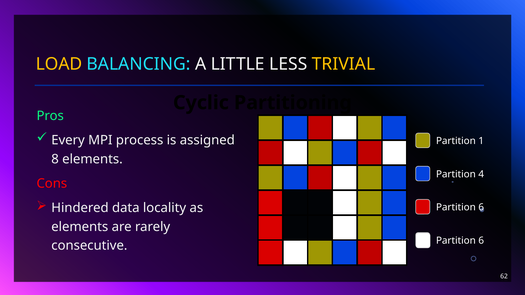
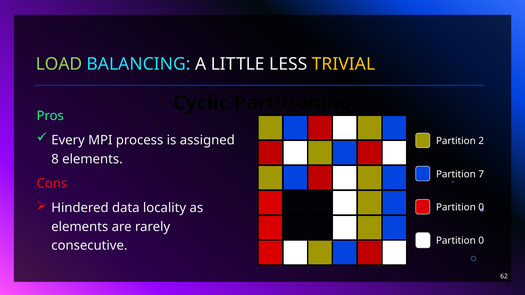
LOAD colour: yellow -> light green (59, 64)
1: 1 -> 2 (481, 141)
4: 4 -> 7 (481, 174)
6: 6 -> 0 (481, 208)
6: 6 -> 0 (481, 241)
